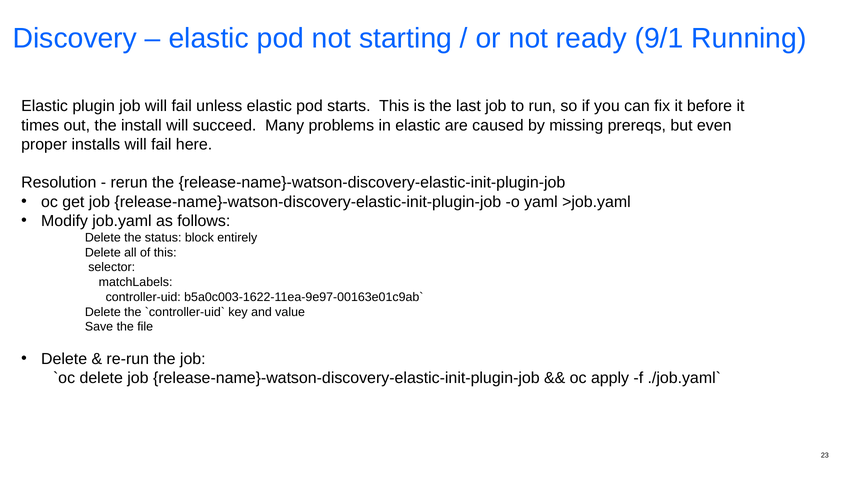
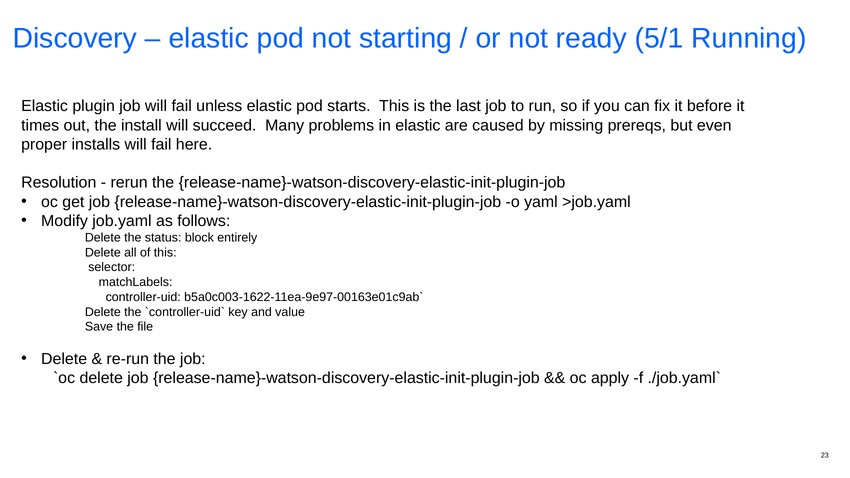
9/1: 9/1 -> 5/1 (659, 39)
